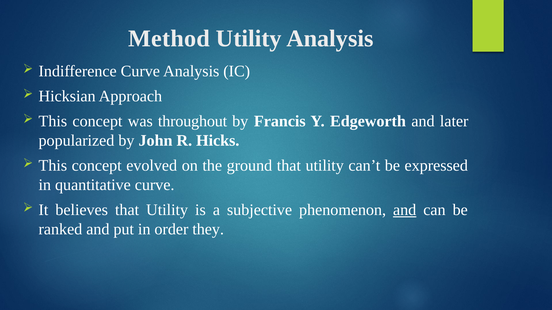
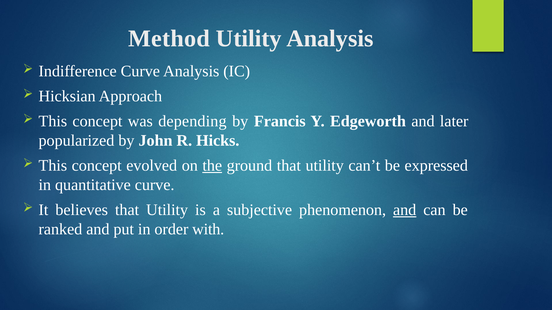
throughout: throughout -> depending (192, 122)
the underline: none -> present (212, 166)
they: they -> with (208, 229)
